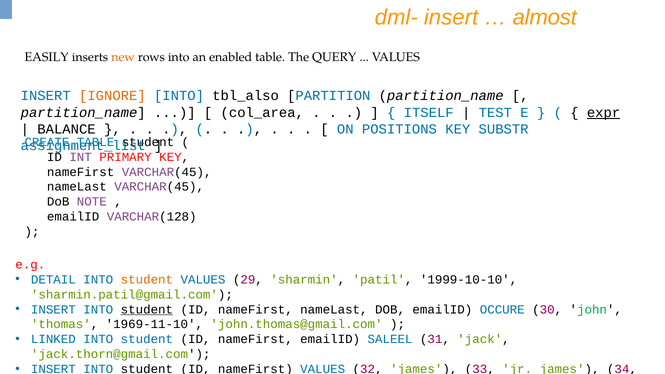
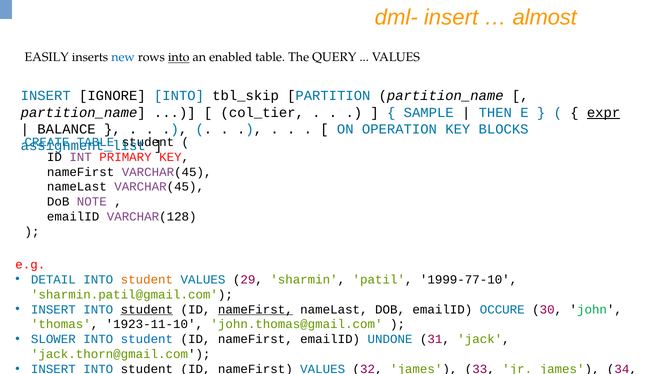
new colour: orange -> blue (123, 57)
into underline: none -> present (179, 57)
IGNORE colour: orange -> black (112, 96)
tbl_also: tbl_also -> tbl_skip (246, 96)
col_area: col_area -> col_tier (262, 113)
ITSELF: ITSELF -> SAMPLE (429, 113)
TEST: TEST -> THEN (495, 113)
POSITIONS: POSITIONS -> OPERATION (399, 129)
SUBSTR: SUBSTR -> BLOCKS (504, 129)
1999-10-10: 1999-10-10 -> 1999-77-10 (469, 280)
nameFirst underline: none -> present (255, 309)
1969-11-10: 1969-11-10 -> 1923-11-10 (154, 324)
LINKED: LINKED -> SLOWER (53, 339)
SALEEL: SALEEL -> UNDONE (390, 339)
